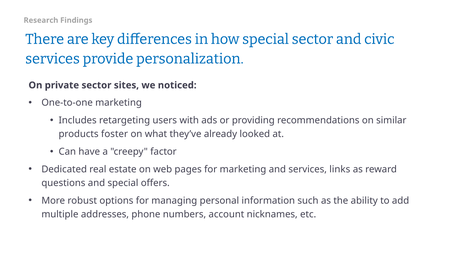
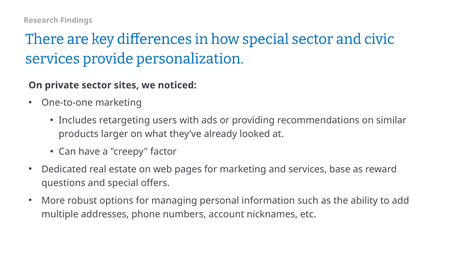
foster: foster -> larger (115, 134)
links: links -> base (340, 169)
